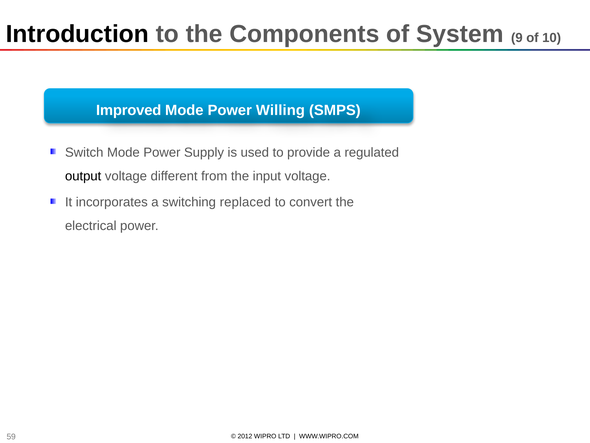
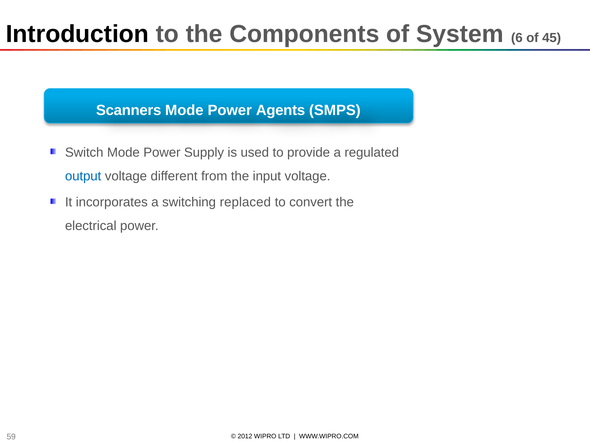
9: 9 -> 6 (517, 38)
10: 10 -> 45 (552, 38)
Improved: Improved -> Scanners (129, 110)
Willing: Willing -> Agents (281, 110)
output colour: black -> blue (83, 176)
